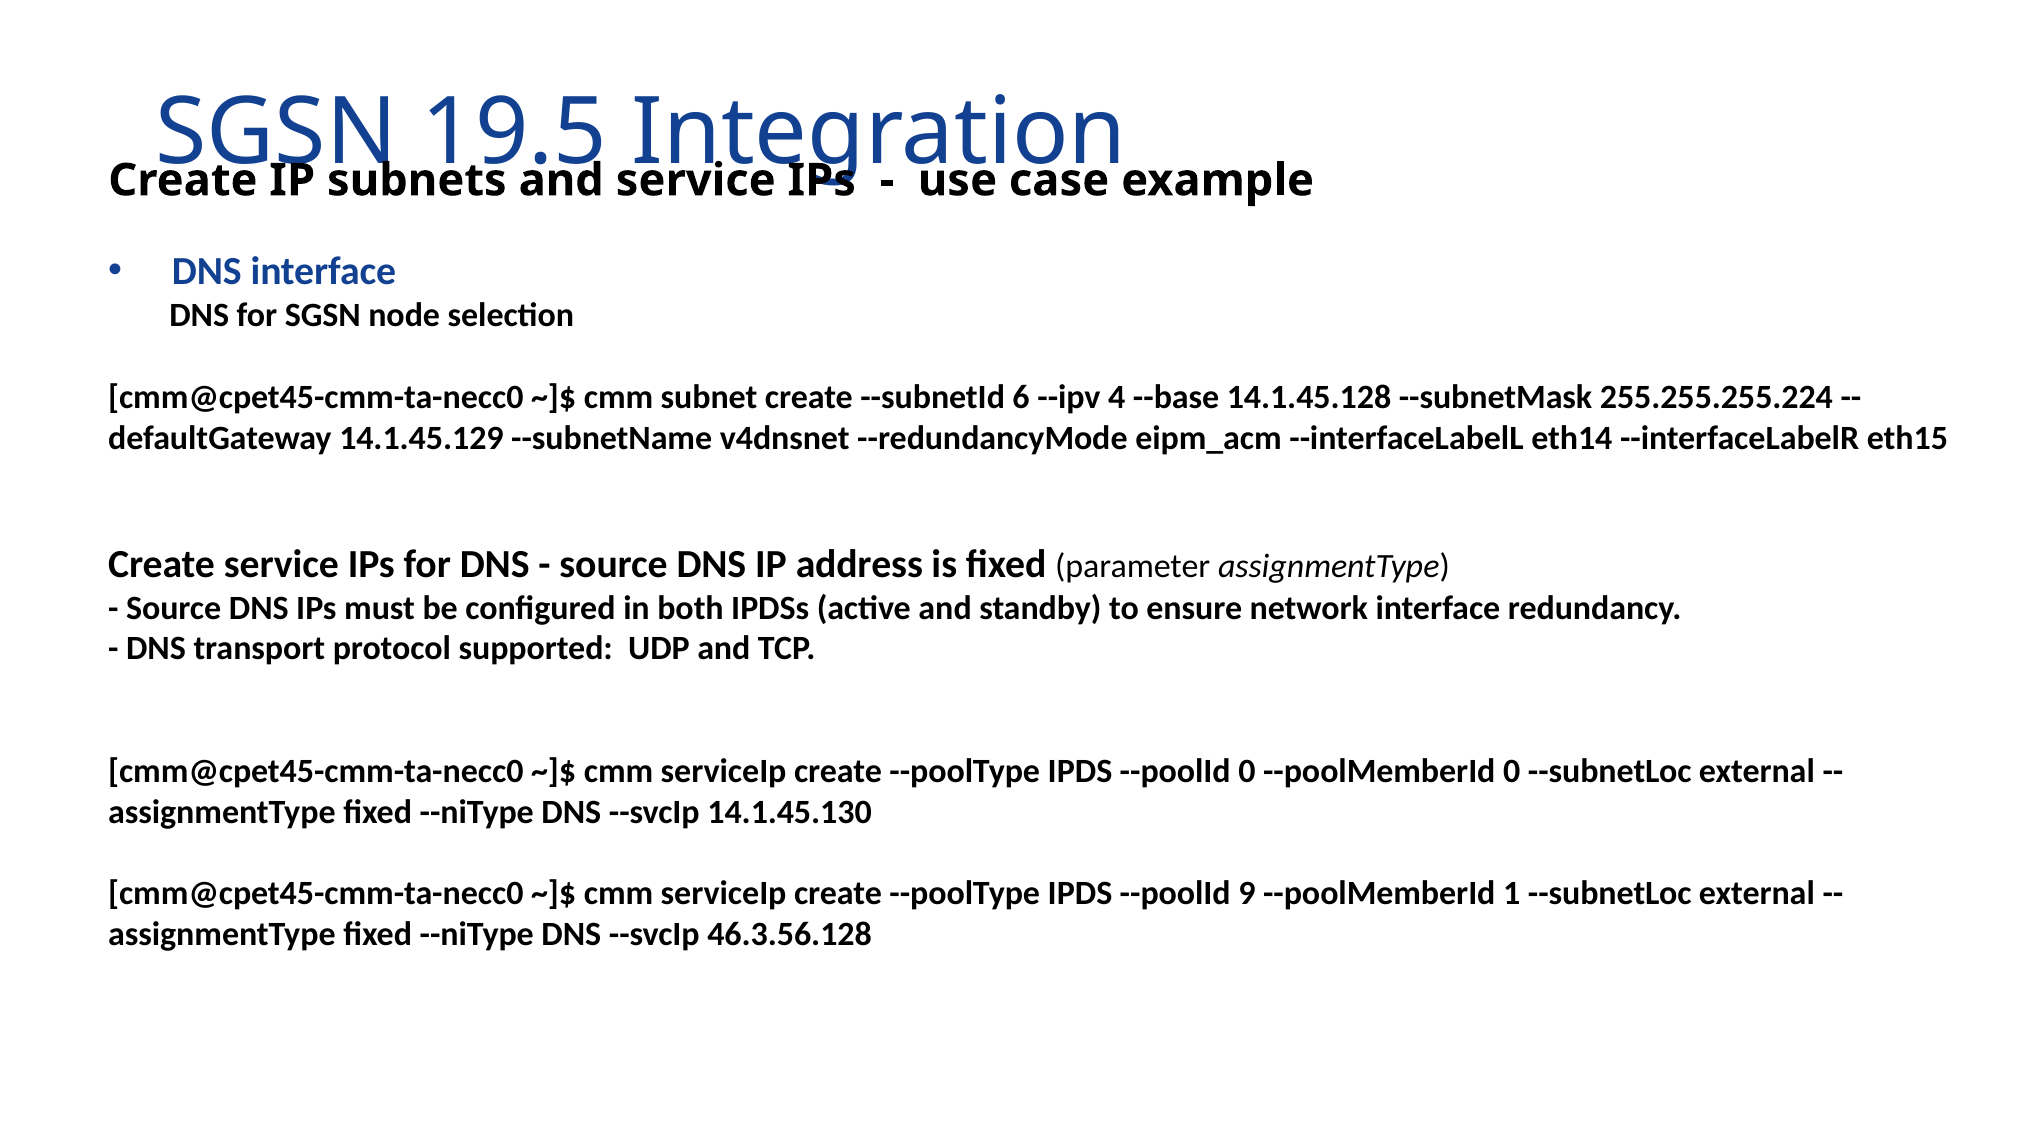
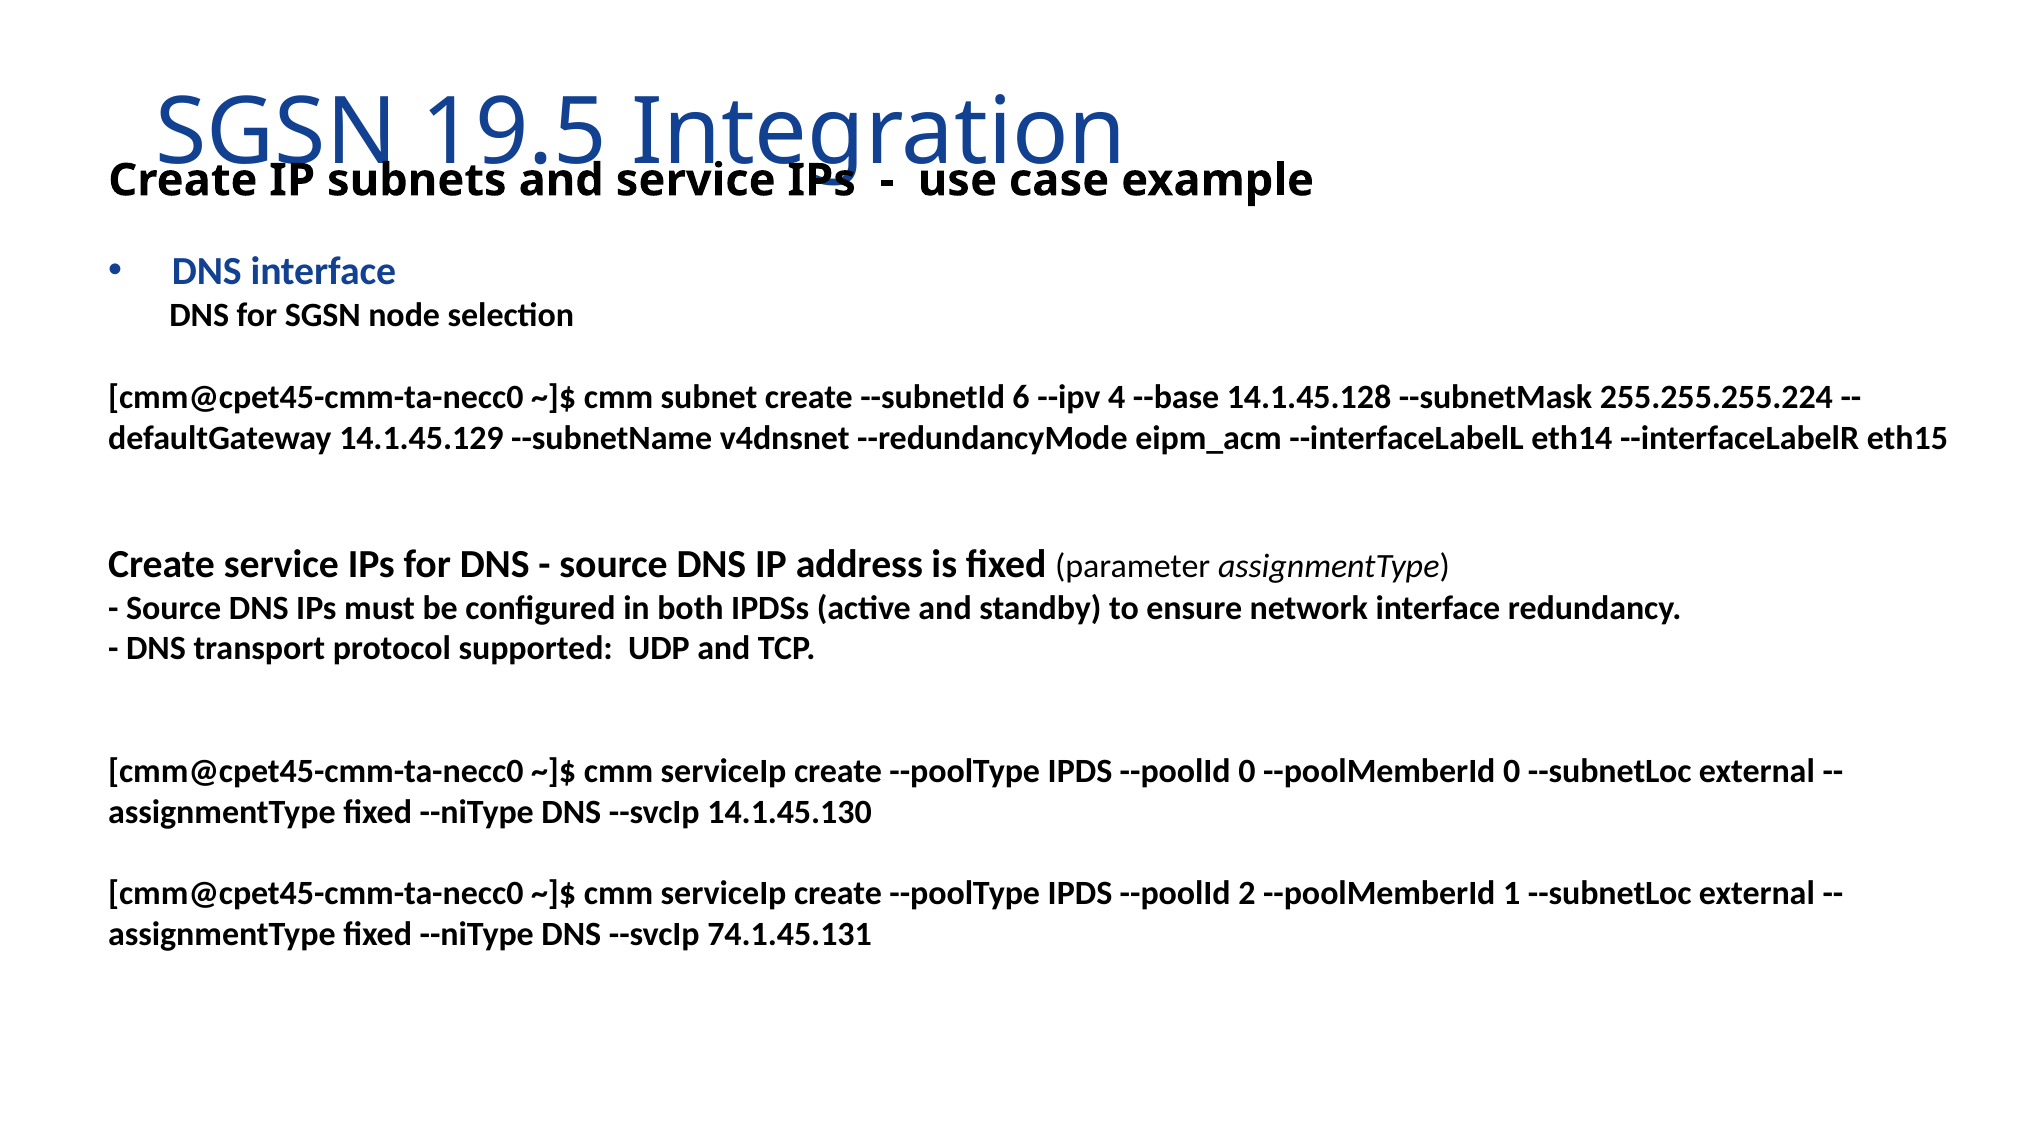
9: 9 -> 2 (1247, 894)
46.3.56.128: 46.3.56.128 -> 74.1.45.131 (790, 934)
